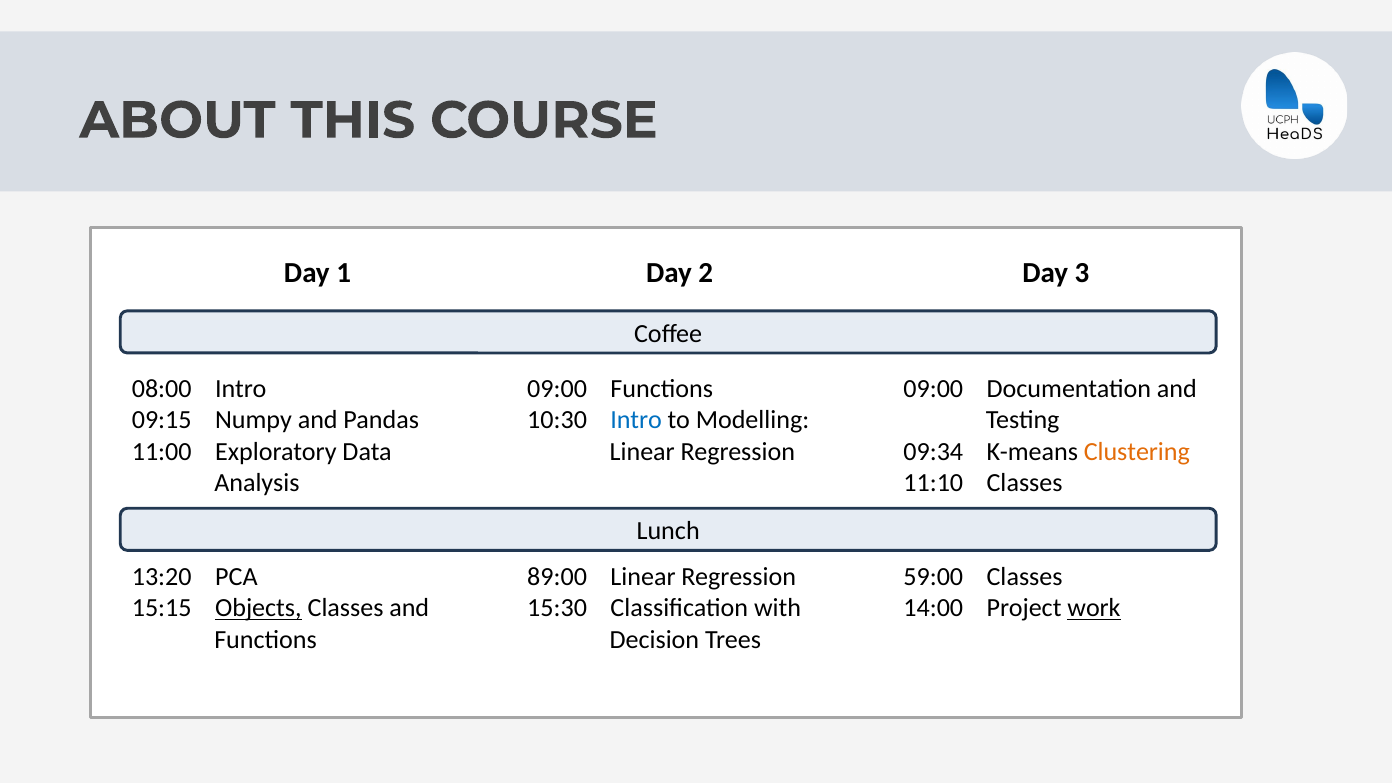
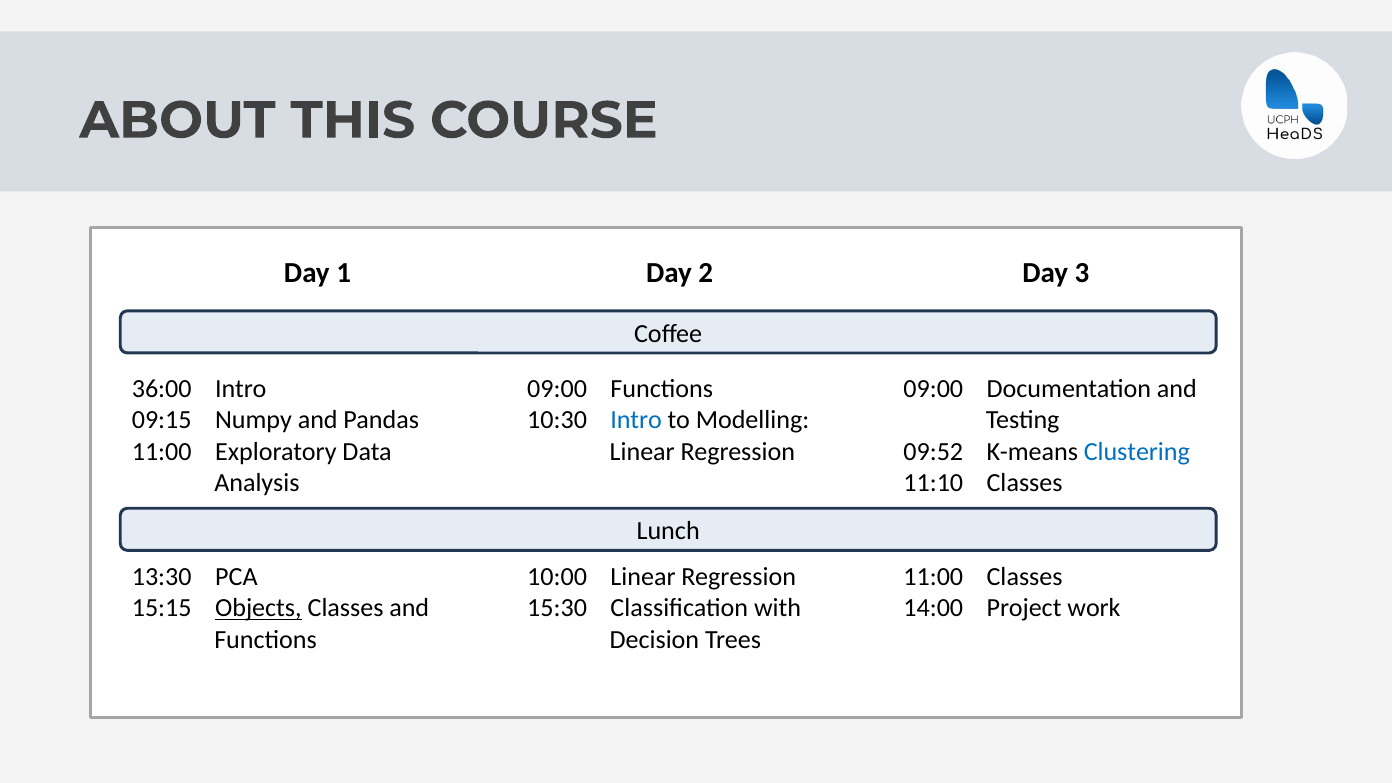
08:00: 08:00 -> 36:00 (162, 389)
09:34: 09:34 -> 09:52 (933, 452)
Clustering colour: orange -> blue (1137, 452)
13:20: 13:20 -> 13:30 (162, 577)
89:00: 89:00 -> 10:00 (557, 577)
59:00: 59:00 -> 11:00 (933, 577)
work underline: present -> none (1094, 608)
